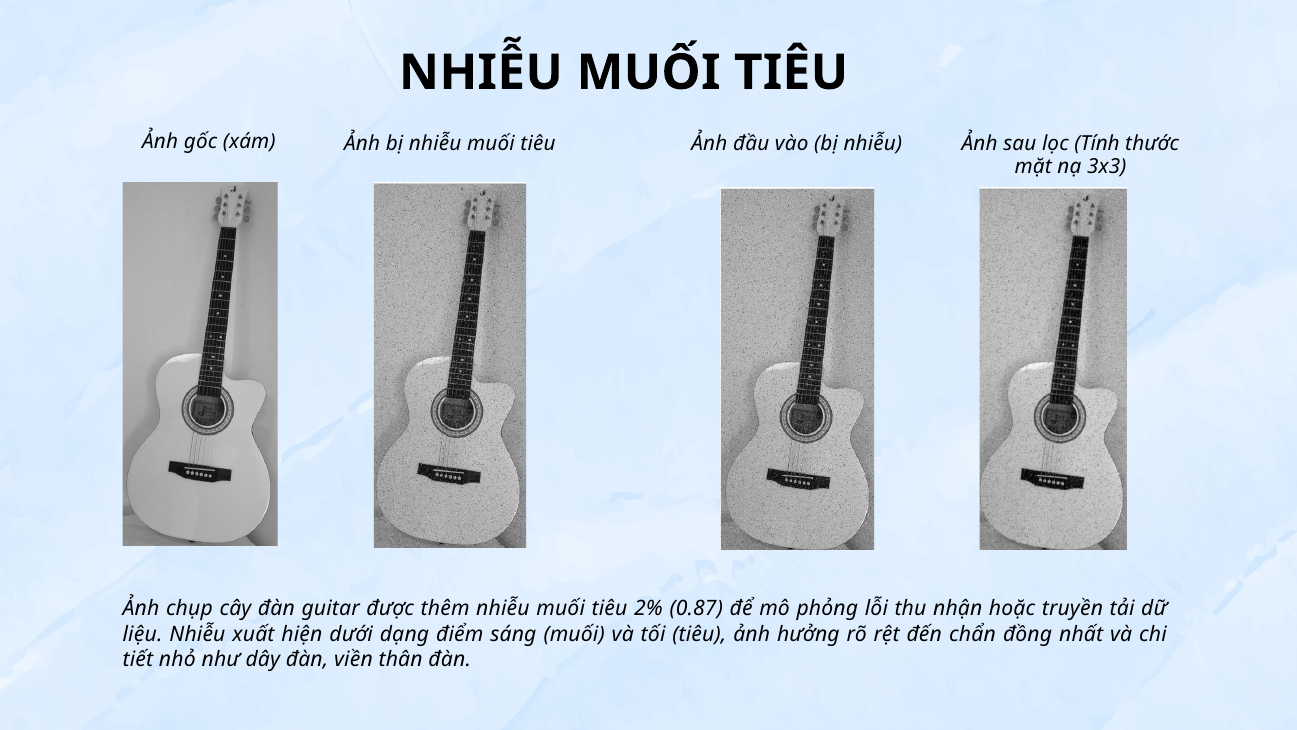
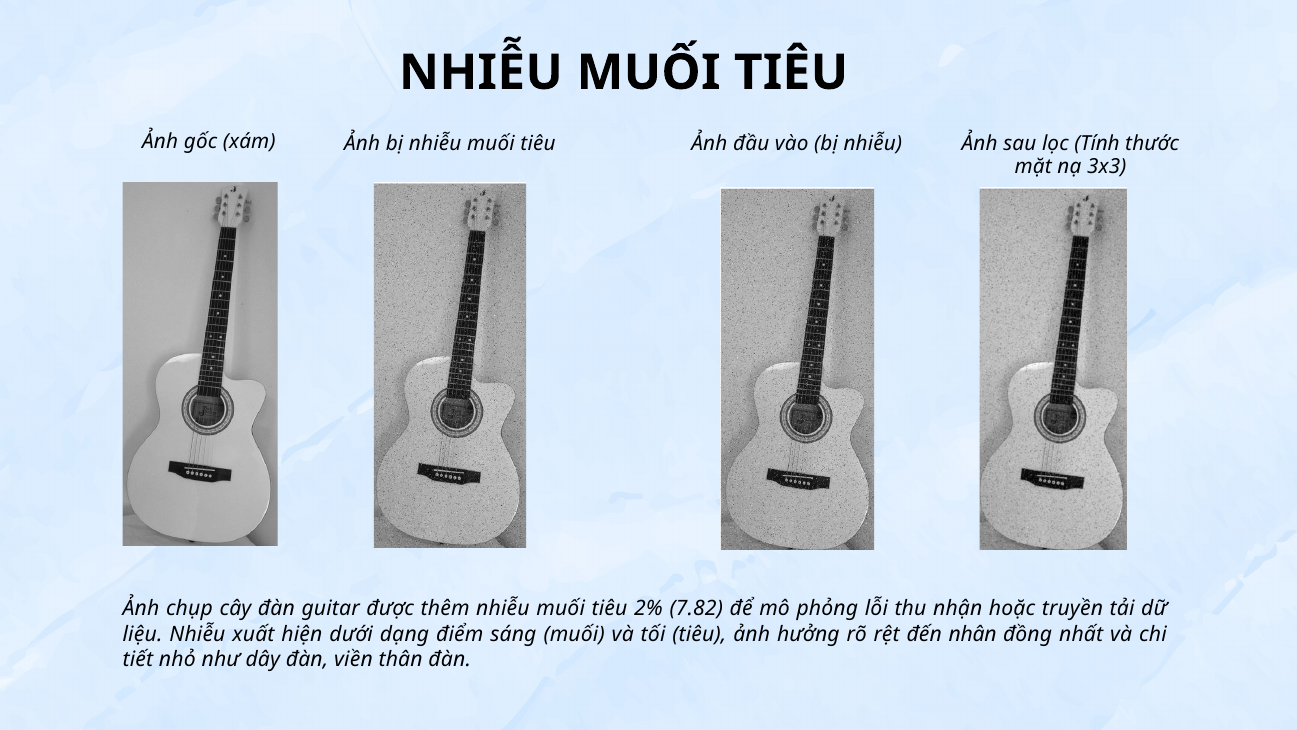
0.87: 0.87 -> 7.82 (696, 609)
chẩn: chẩn -> nhân (973, 634)
